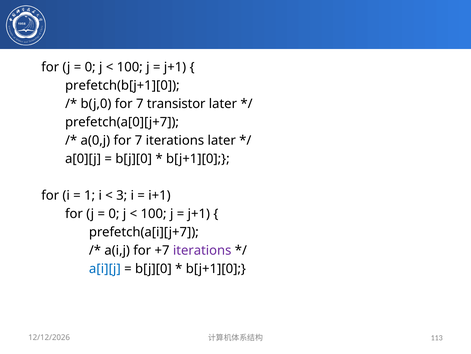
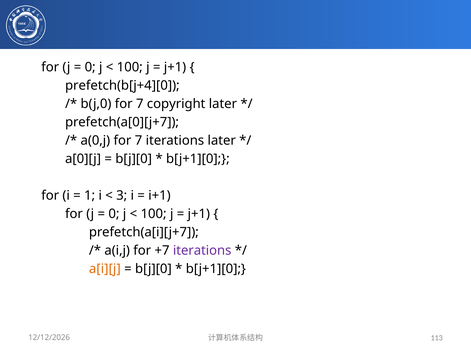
prefetch(b[j+1][0: prefetch(b[j+1][0 -> prefetch(b[j+4][0 (122, 85)
transistor: transistor -> copyright (176, 104)
a[i][j colour: blue -> orange (105, 268)
